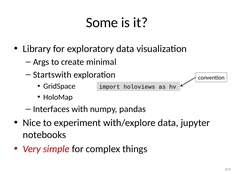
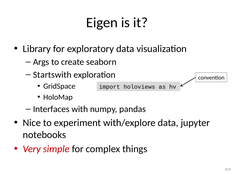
Some: Some -> Eigen (102, 23)
minimal: minimal -> seaborn (101, 62)
